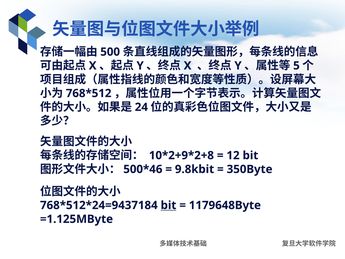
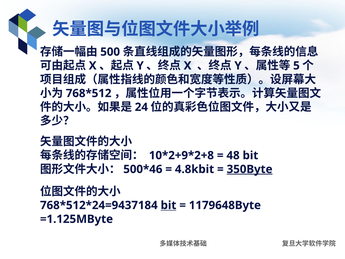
12: 12 -> 48 (233, 155)
9.8kbit: 9.8kbit -> 4.8kbit (195, 169)
350Byte underline: none -> present (250, 169)
